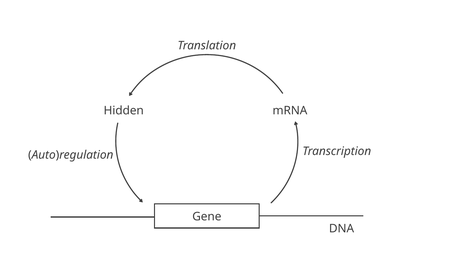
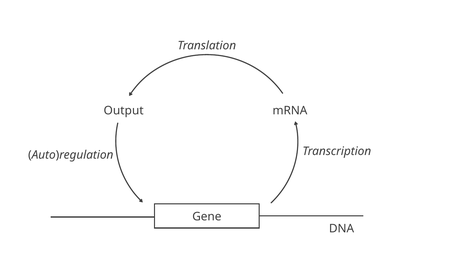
Hidden: Hidden -> Output (124, 111)
